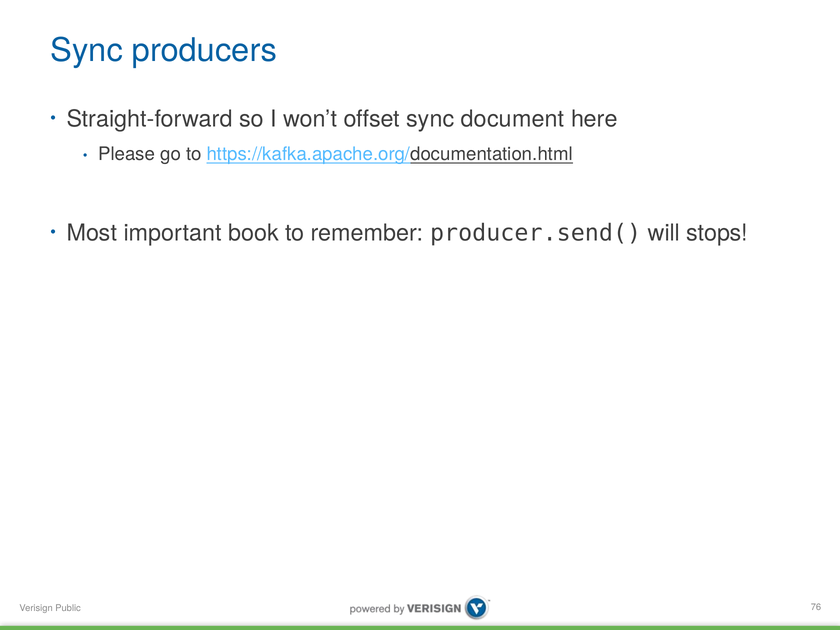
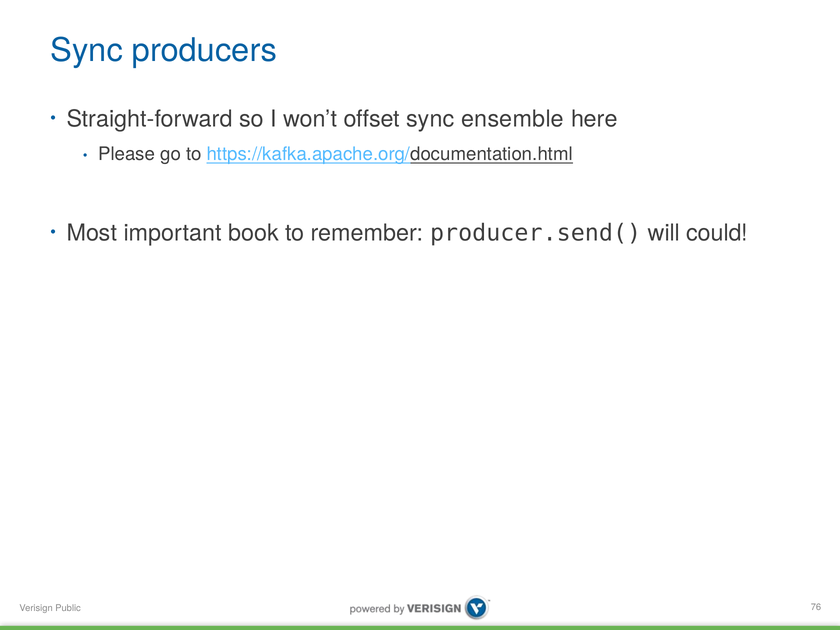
document: document -> ensemble (513, 119)
stops: stops -> could (717, 233)
